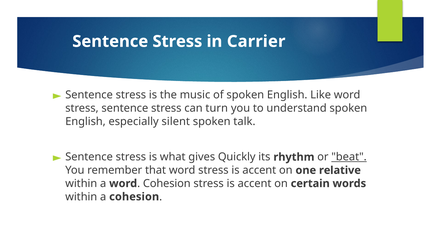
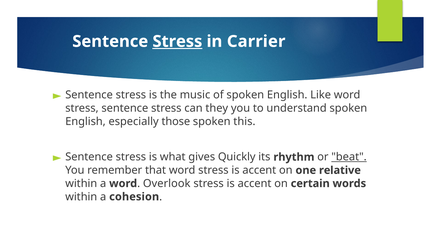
Stress underline: none -> present (177, 41)
turn: turn -> they (217, 108)
silent: silent -> those (176, 121)
talk: talk -> this (244, 121)
Cohesion: Cohesion -> Overlook (167, 184)
